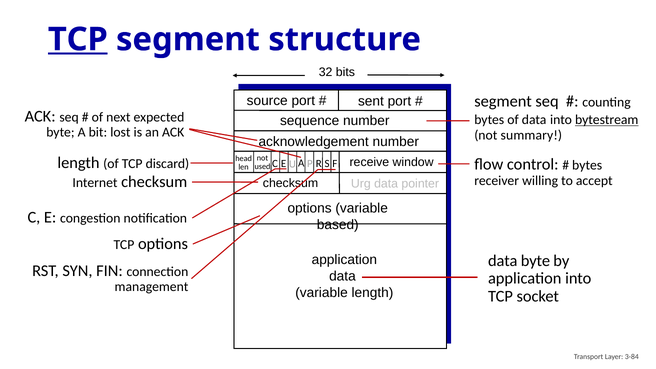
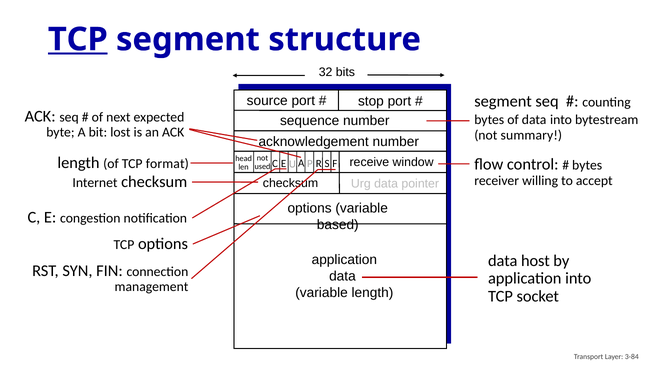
sent: sent -> stop (371, 101)
bytestream underline: present -> none (607, 120)
discard: discard -> format (167, 164)
data byte: byte -> host (535, 261)
